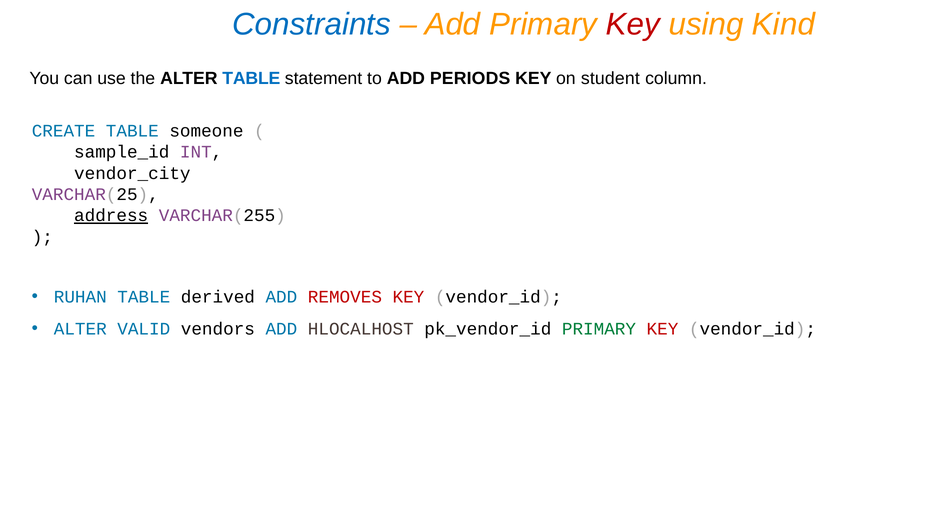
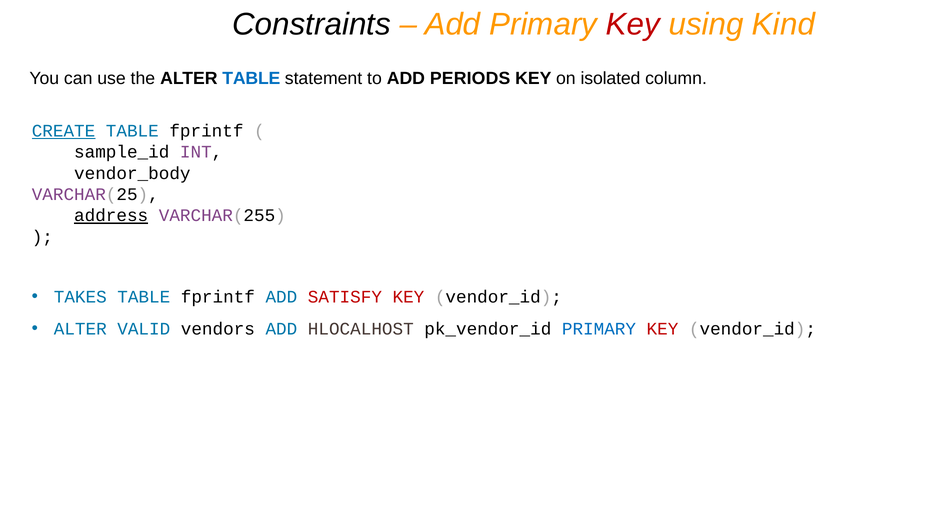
Constraints colour: blue -> black (312, 24)
student: student -> isolated (610, 78)
CREATE underline: none -> present (64, 131)
someone: someone -> fprintf (206, 131)
vendor_city: vendor_city -> vendor_body (132, 173)
RUHAN: RUHAN -> TAKES (80, 297)
derived: derived -> fprintf (218, 297)
REMOVES: REMOVES -> SATISFY (345, 297)
PRIMARY colour: green -> blue (599, 329)
